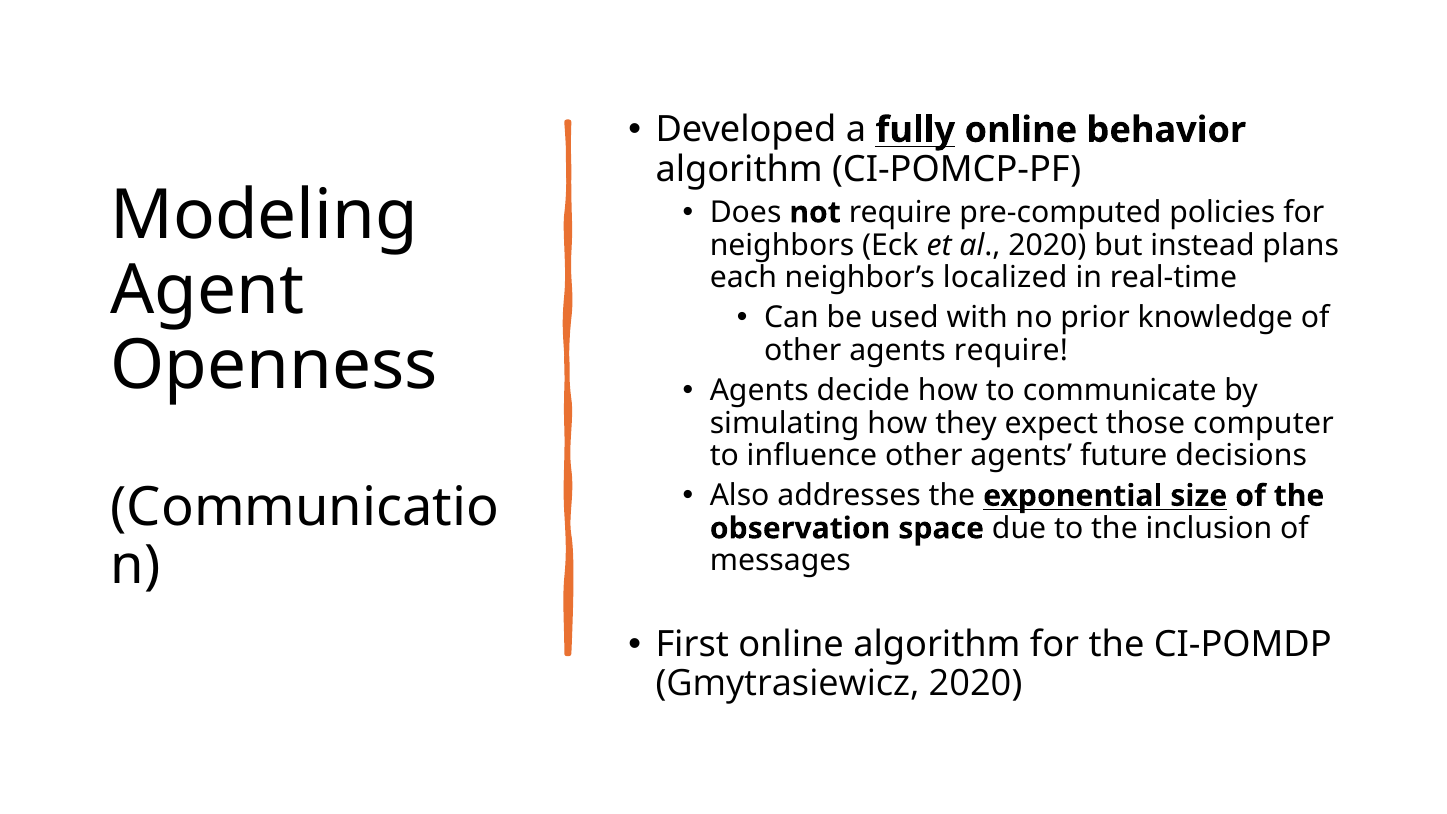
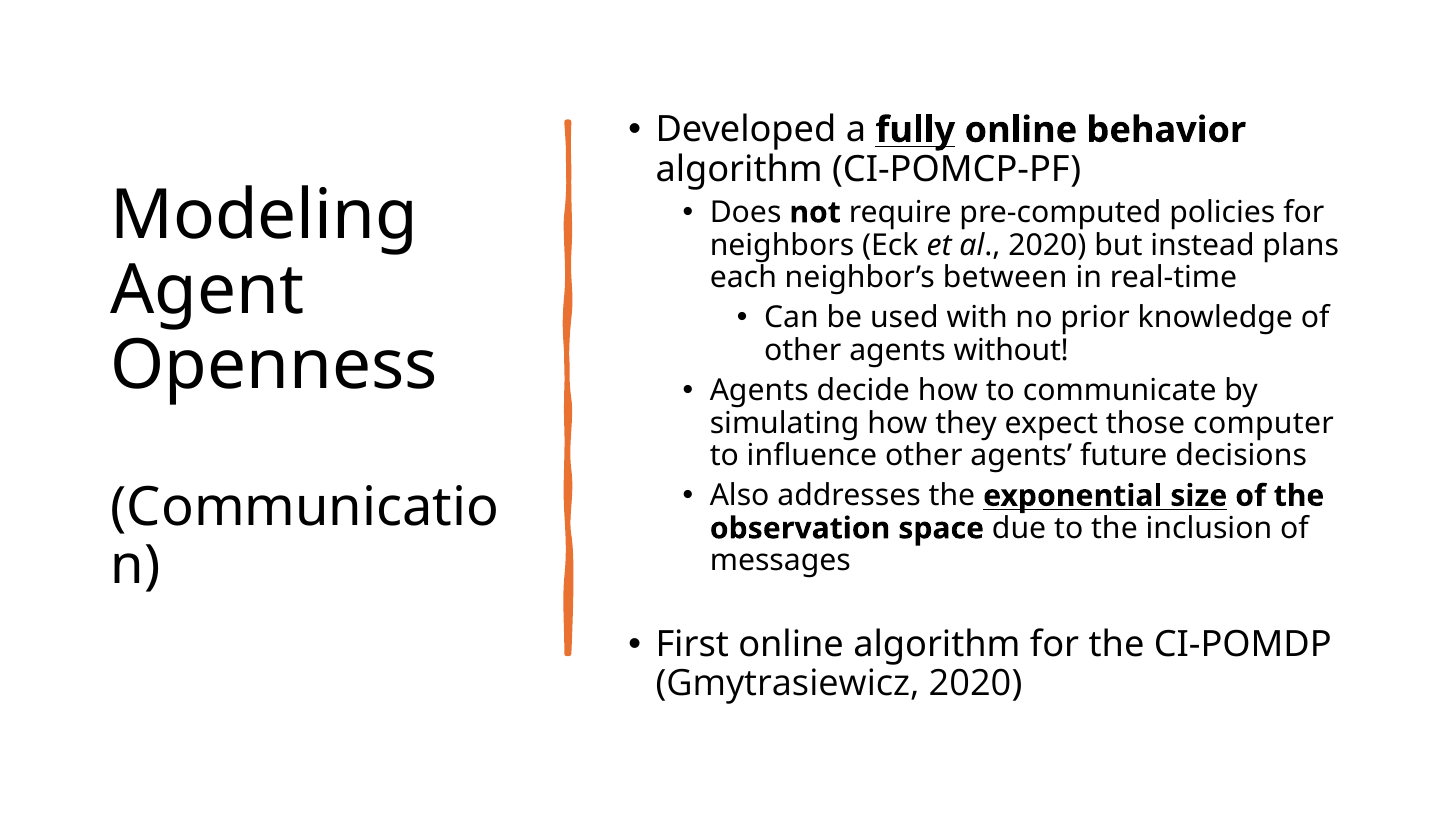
localized: localized -> between (1005, 278)
agents require: require -> without (1011, 350)
